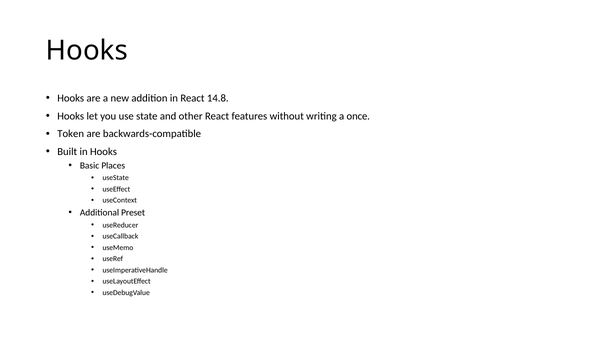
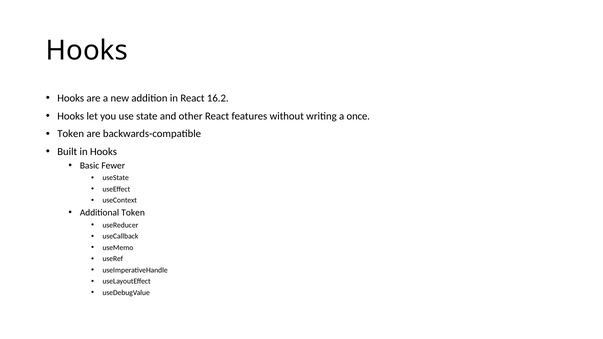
14.8: 14.8 -> 16.2 (218, 98)
Places: Places -> Fewer (113, 166)
Additional Preset: Preset -> Token (133, 213)
